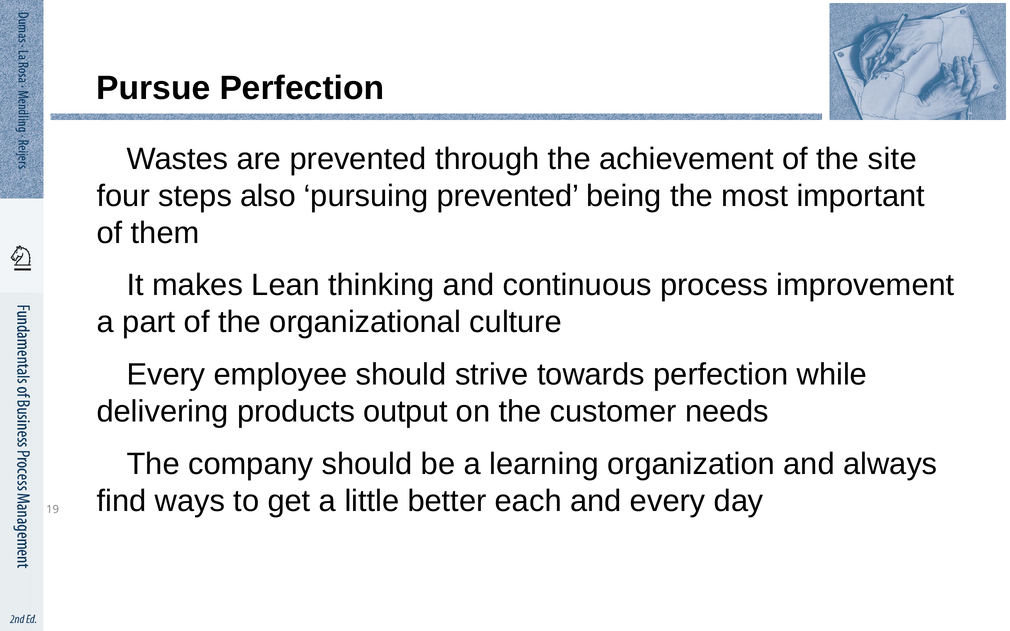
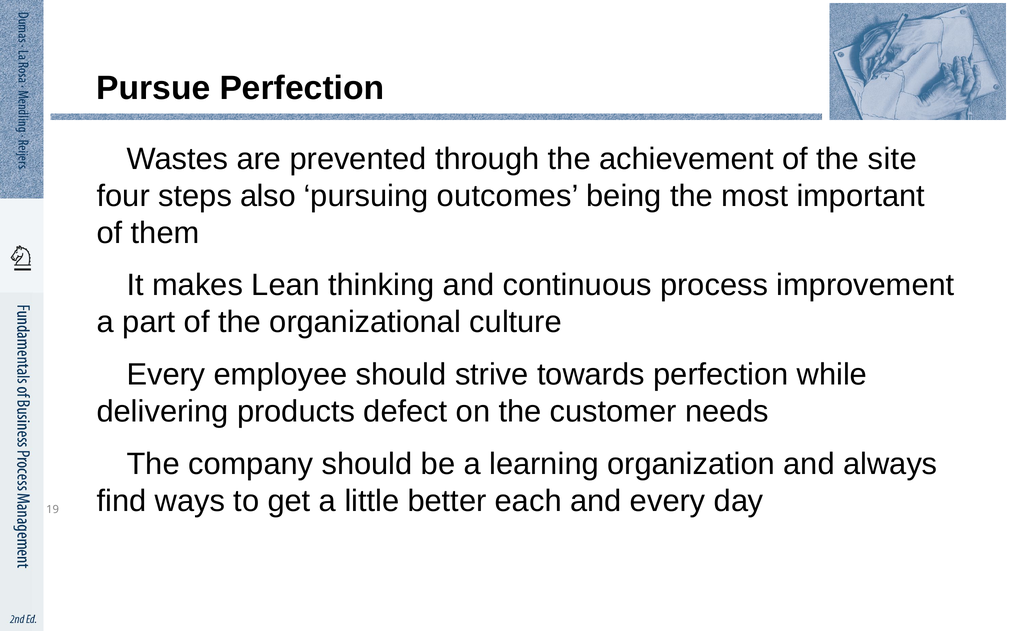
pursuing prevented: prevented -> outcomes (508, 196)
output: output -> defect (405, 412)
